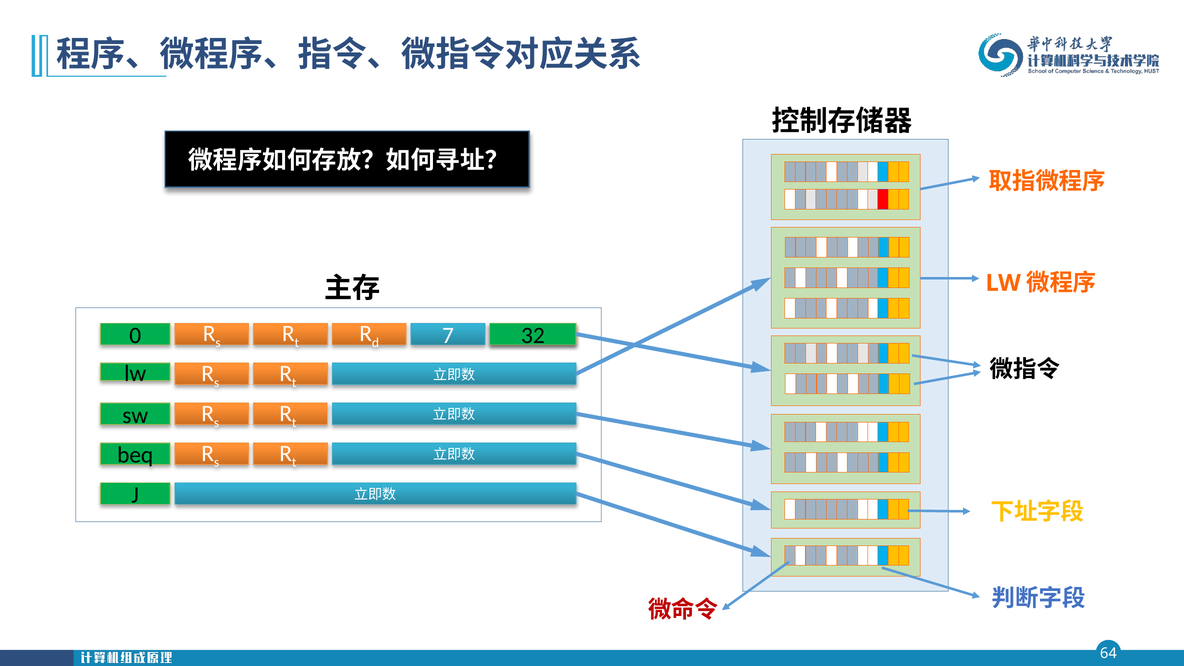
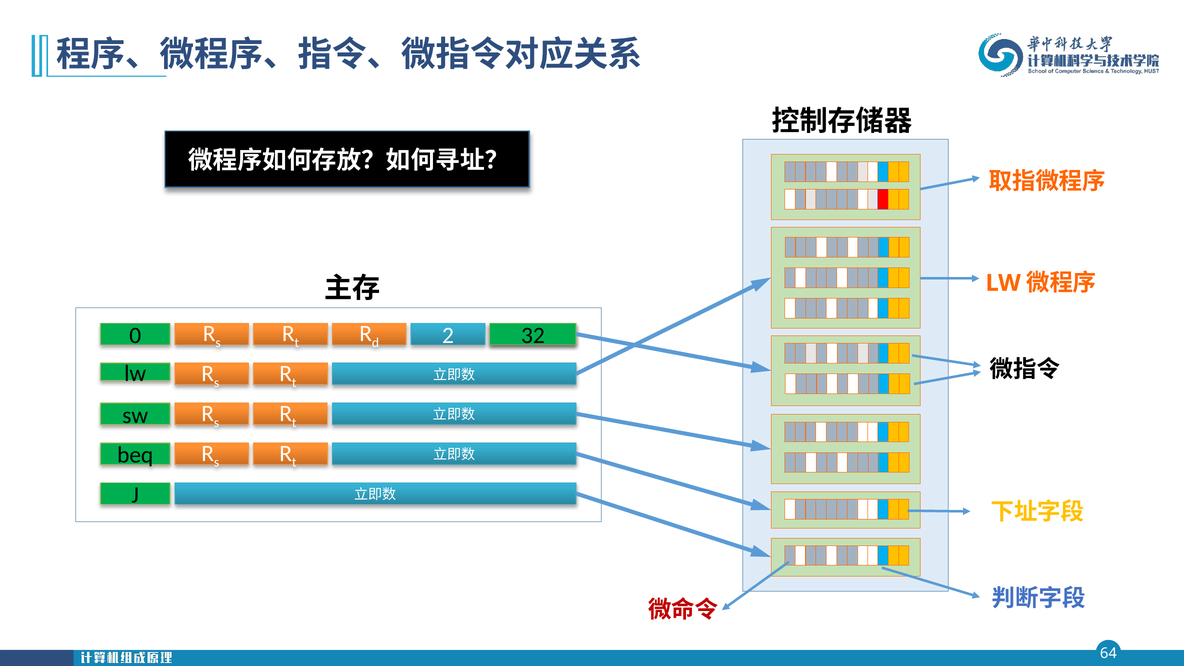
7: 7 -> 2 (448, 336)
